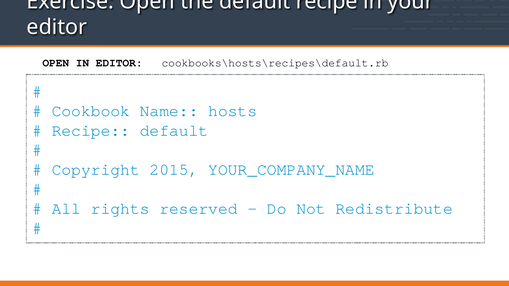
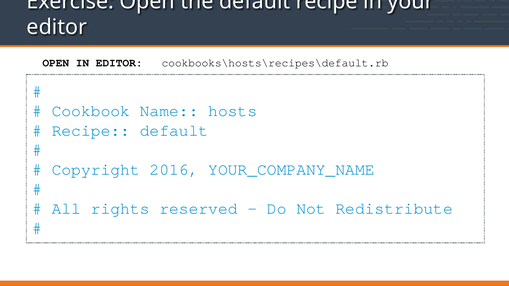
2015: 2015 -> 2016 (174, 170)
